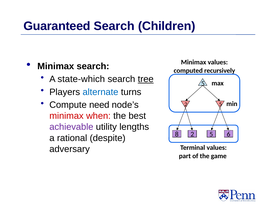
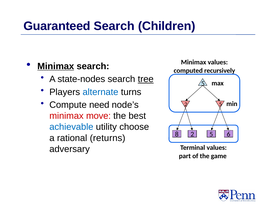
Minimax underline: none -> present (56, 66)
state-which: state-which -> state-nodes (81, 79)
when: when -> move (98, 116)
achievable colour: purple -> blue (71, 127)
lengths: lengths -> choose (134, 127)
despite: despite -> returns (108, 138)
